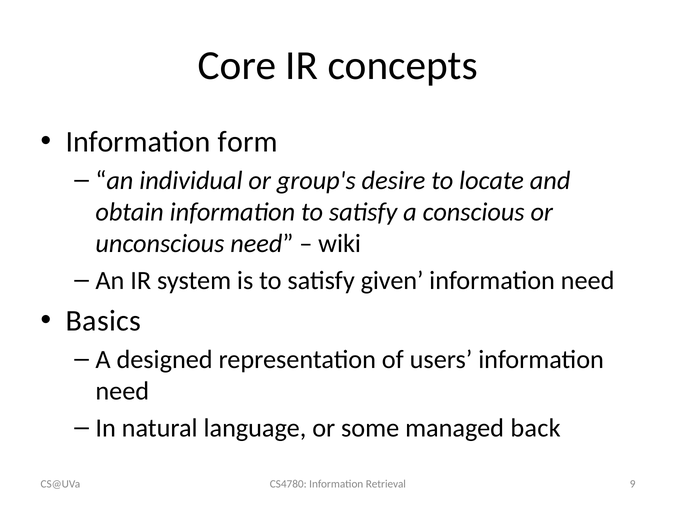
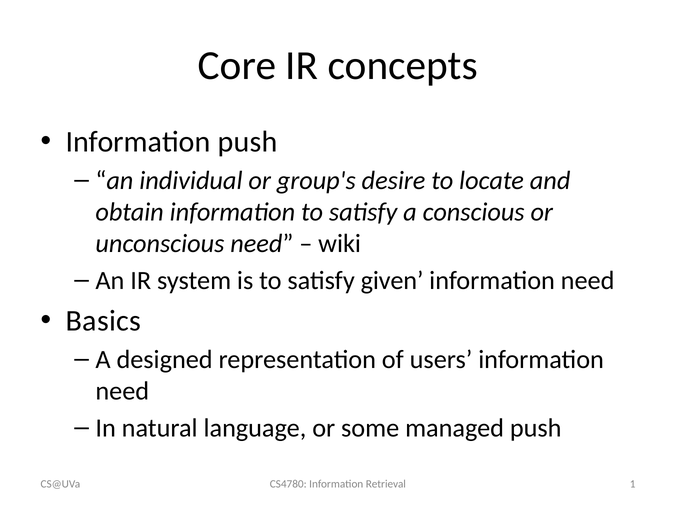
Information form: form -> push (248, 142)
managed back: back -> push (536, 428)
9: 9 -> 1 (633, 484)
